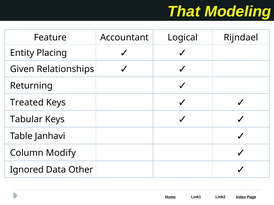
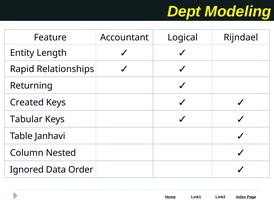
That: That -> Dept (184, 12)
Placing: Placing -> Length (52, 53)
Given: Given -> Rapid (22, 69)
Treated: Treated -> Created (27, 103)
Modify: Modify -> Nested (61, 153)
Other: Other -> Order (81, 170)
